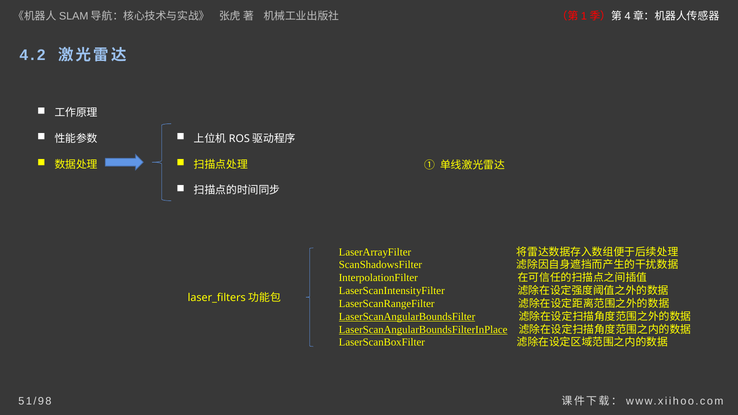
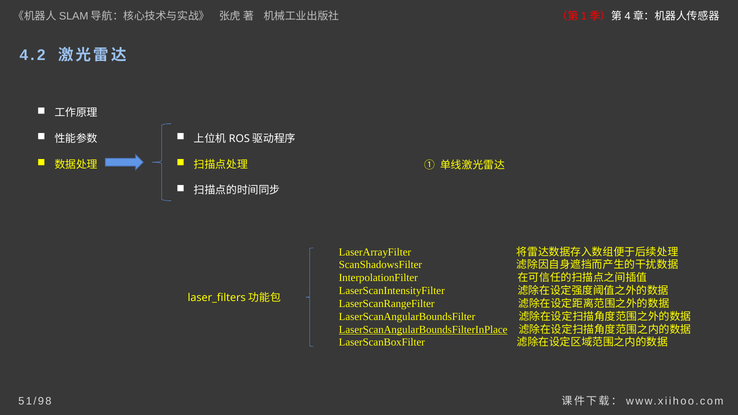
LaserScanAngularBoundsFilter underline: present -> none (407, 317)
